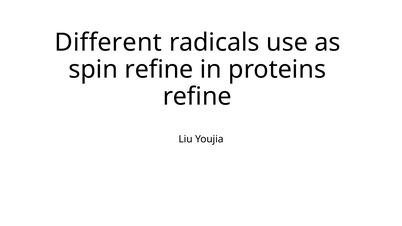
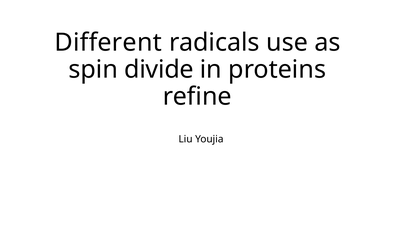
spin refine: refine -> divide (159, 70)
